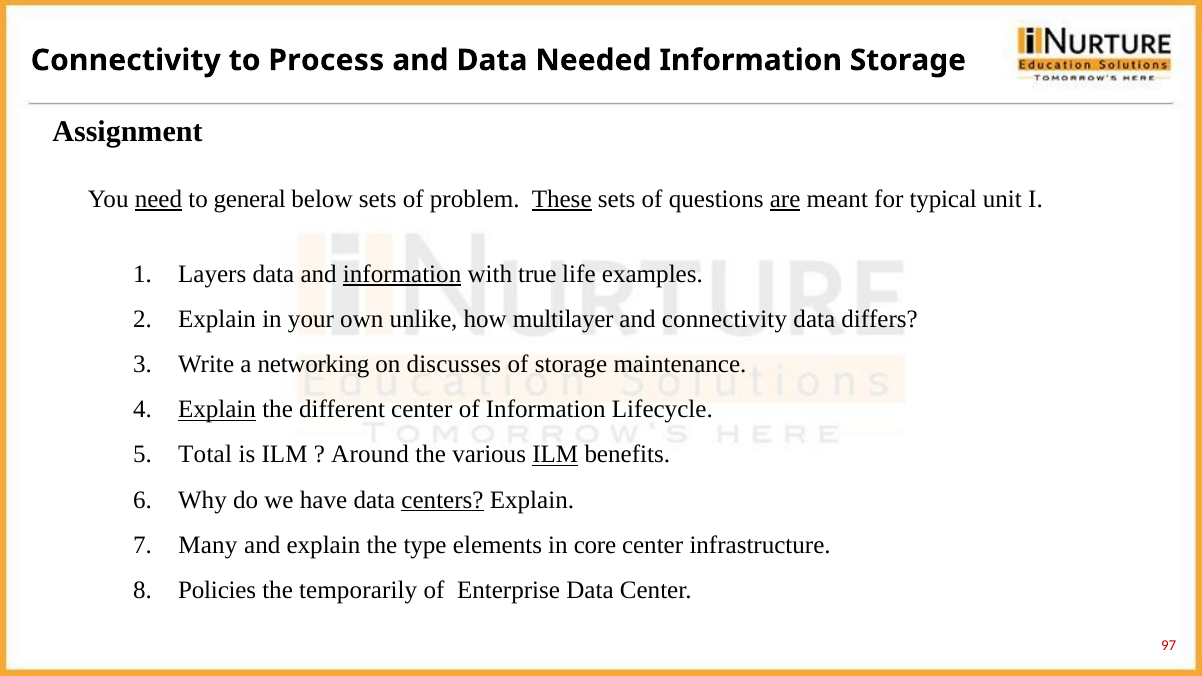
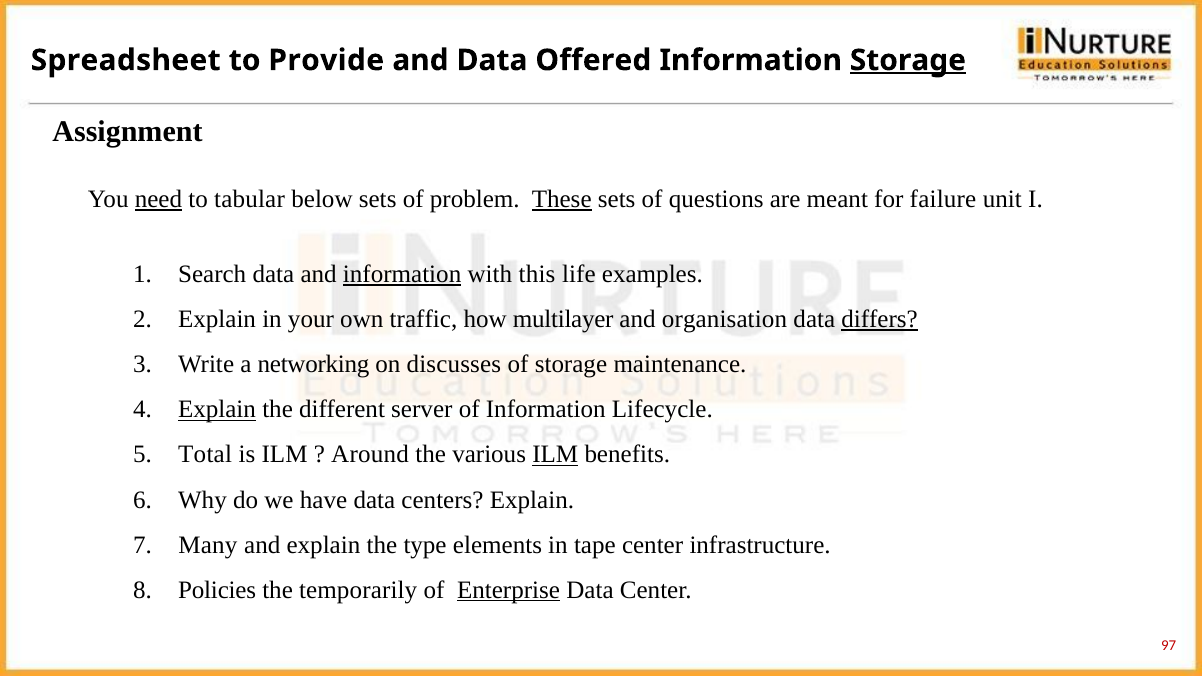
Connectivity: Connectivity -> Spreadsheet (126, 60)
Process: Process -> Provide (326, 60)
Needed: Needed -> Offered (593, 60)
Storage underline: none -> present (908, 60)
general: general -> tabular (250, 199)
are underline: present -> none (785, 199)
typical: typical -> failure (943, 199)
Layers: Layers -> Search (212, 274)
true: true -> this (537, 274)
unlike: unlike -> traffic (424, 320)
and connectivity: connectivity -> organisation (724, 320)
differs underline: none -> present (880, 320)
different center: center -> server (422, 410)
centers underline: present -> none (443, 500)
core: core -> tape (595, 545)
Enterprise underline: none -> present (509, 590)
